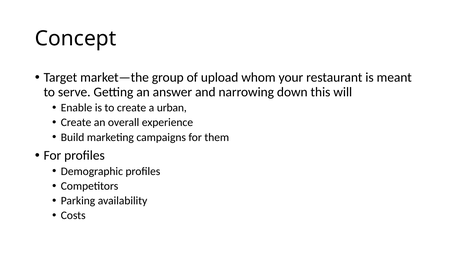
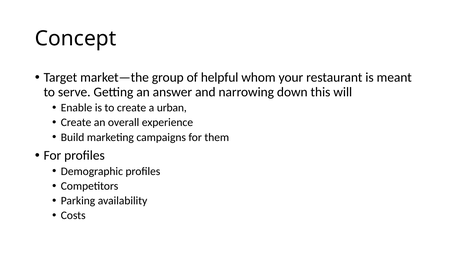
upload: upload -> helpful (220, 78)
